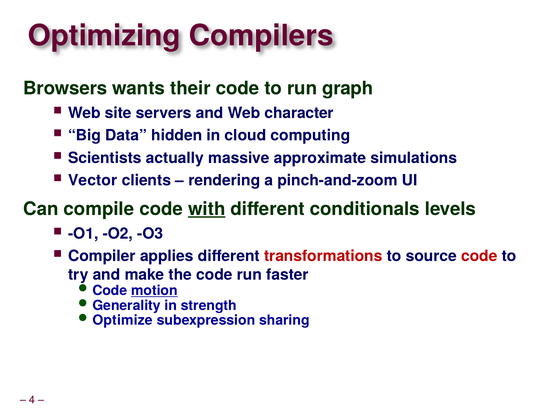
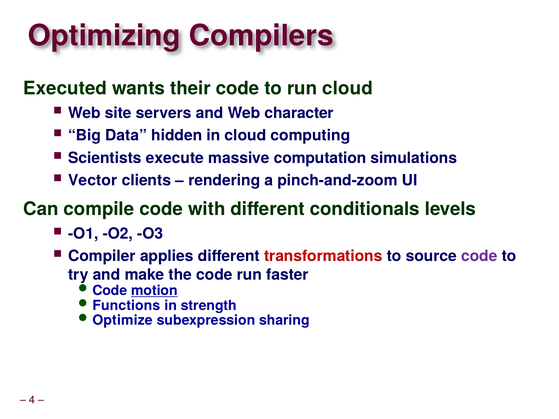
Browsers: Browsers -> Executed (65, 88)
run graph: graph -> cloud (347, 88)
actually: actually -> execute (175, 158)
approximate: approximate -> computation (320, 158)
with underline: present -> none (207, 209)
code colour: red -> purple (479, 256)
Generality: Generality -> Functions (126, 306)
